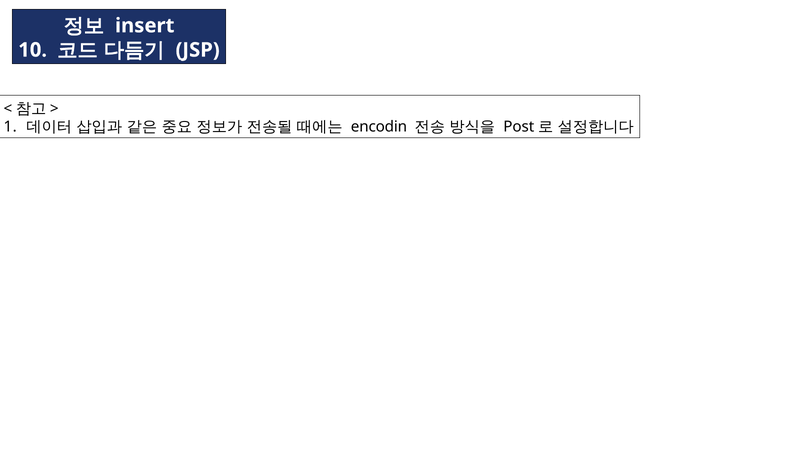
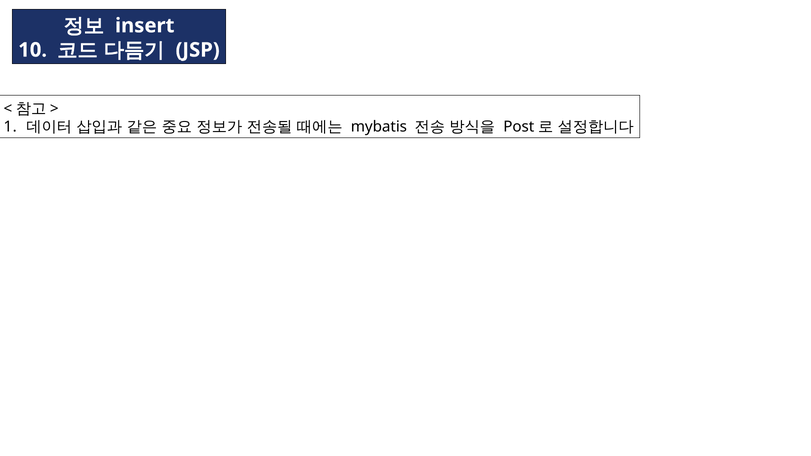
encodin: encodin -> mybatis (379, 127)
